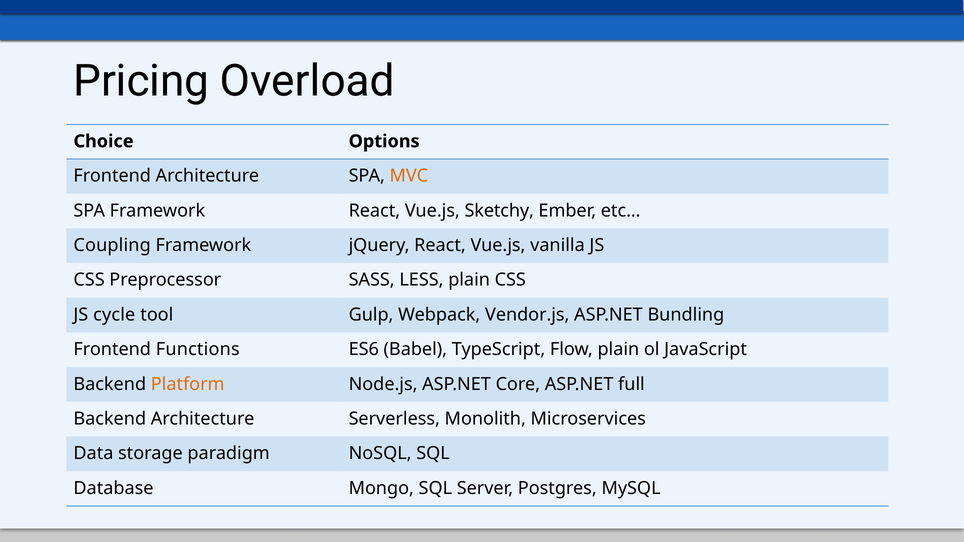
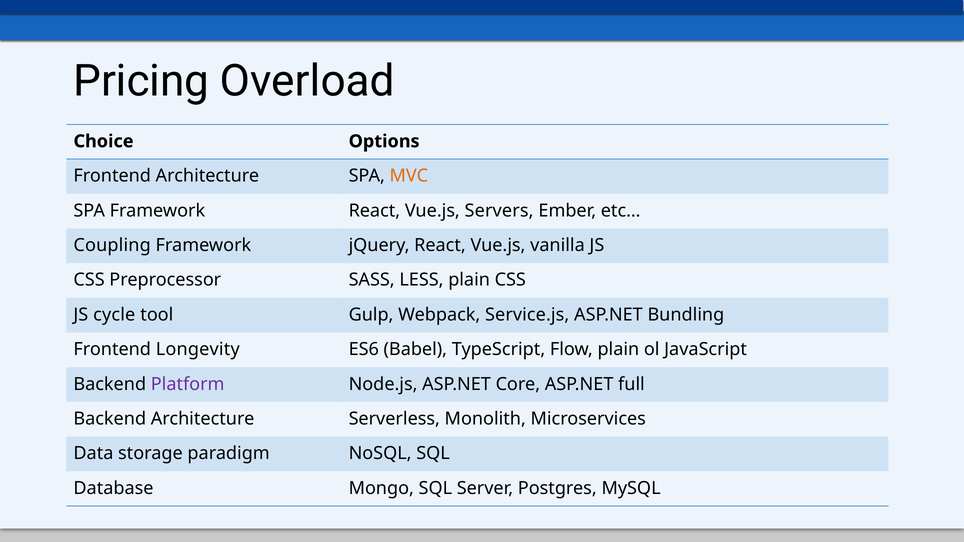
Sketchy: Sketchy -> Servers (499, 211)
Vendor.js: Vendor.js -> Service.js (527, 315)
Functions: Functions -> Longevity (198, 350)
Platform colour: orange -> purple (188, 384)
